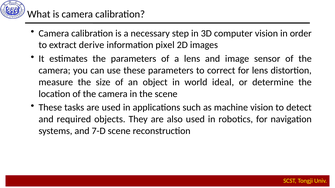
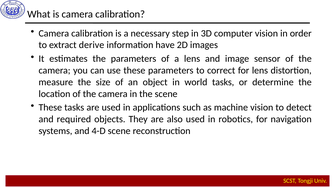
pixel: pixel -> have (165, 45)
world ideal: ideal -> tasks (223, 82)
7-D: 7-D -> 4-D (99, 131)
